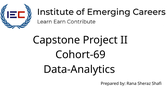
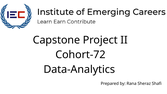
Cohort-69: Cohort-69 -> Cohort-72 (80, 55)
